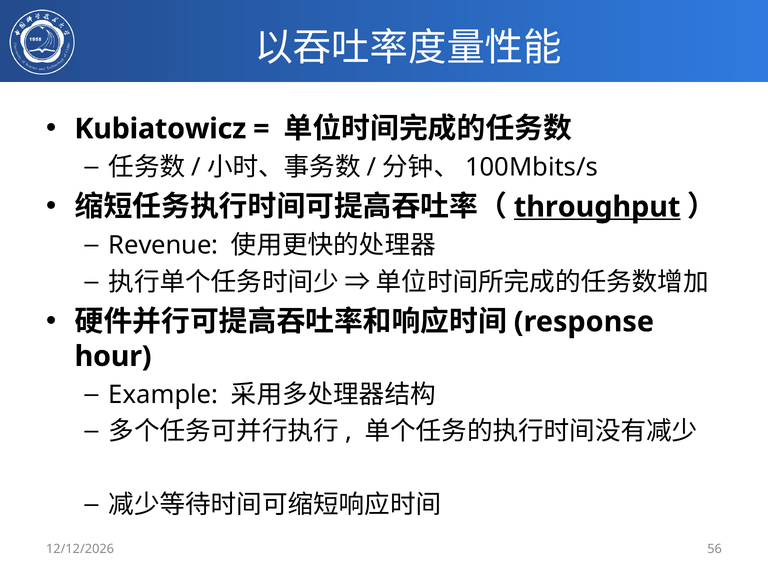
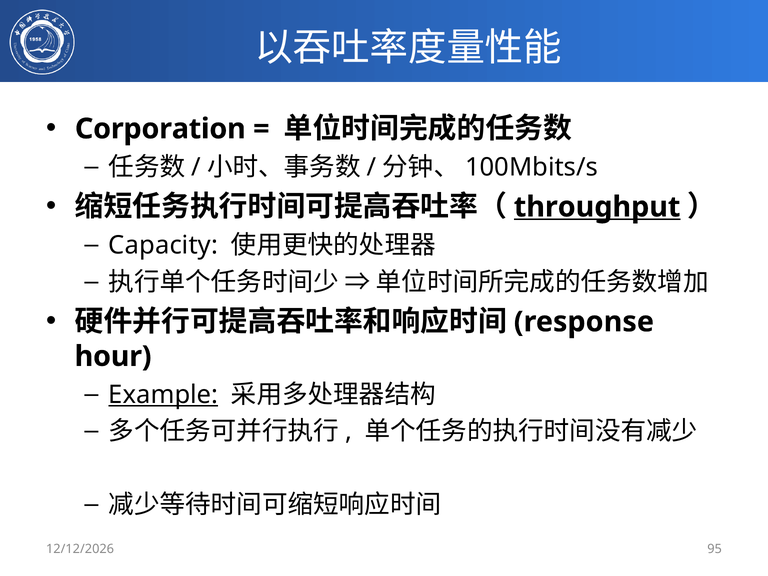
Kubiatowicz: Kubiatowicz -> Corporation (160, 129)
Revenue: Revenue -> Capacity (163, 245)
Example underline: none -> present (163, 395)
56: 56 -> 95 (715, 549)
